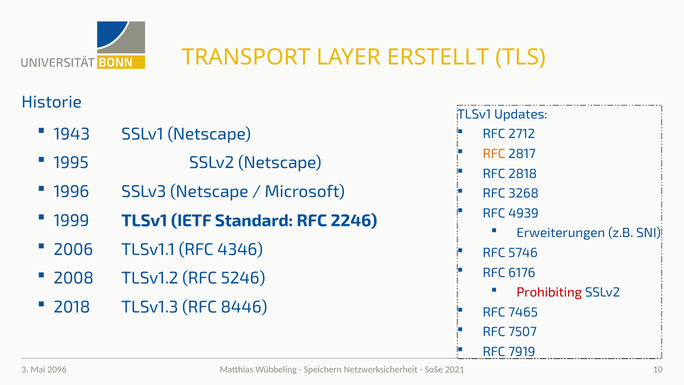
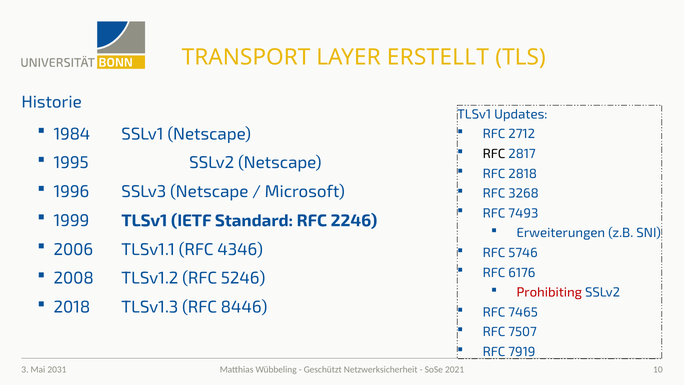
1943: 1943 -> 1984 (72, 134)
RFC colour: orange -> black (494, 154)
4939: 4939 -> 7493 (523, 213)
Speichern: Speichern -> Geschützt (323, 369)
2096: 2096 -> 2031 (57, 369)
